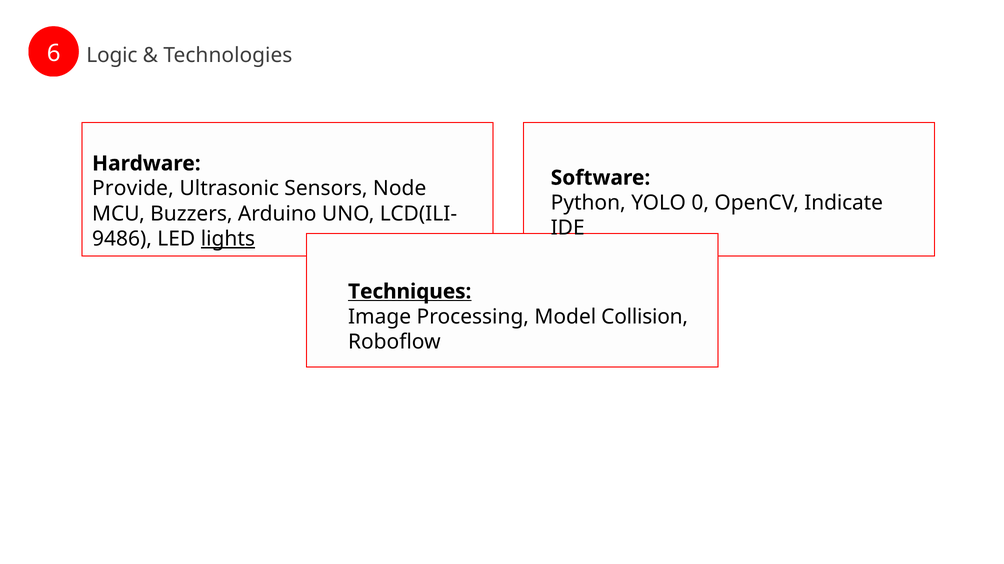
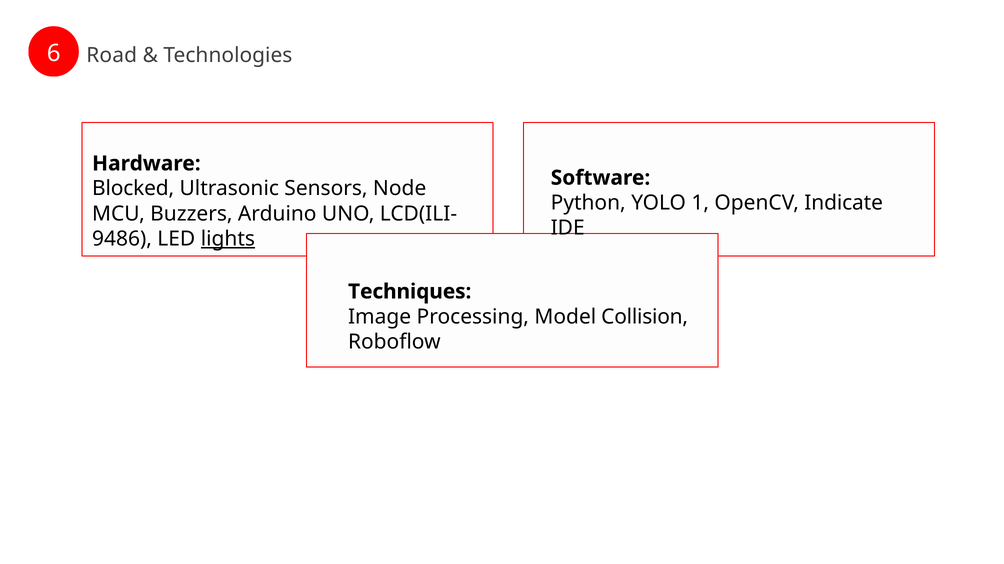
Logic: Logic -> Road (112, 55)
Provide: Provide -> Blocked (133, 189)
0: 0 -> 1 (700, 203)
Techniques underline: present -> none (410, 292)
